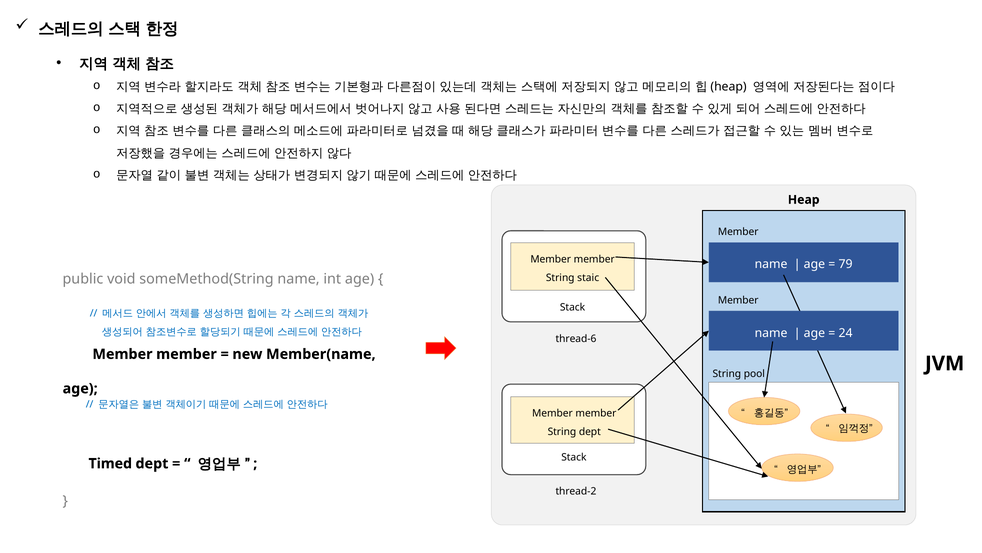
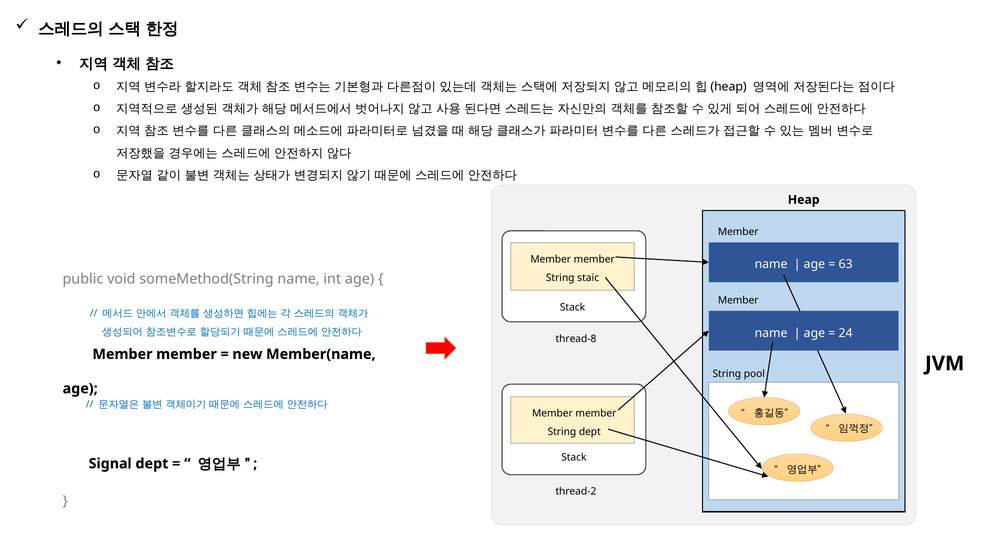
79: 79 -> 63 (846, 264)
thread-6: thread-6 -> thread-8 (576, 338)
Timed: Timed -> Signal (110, 463)
